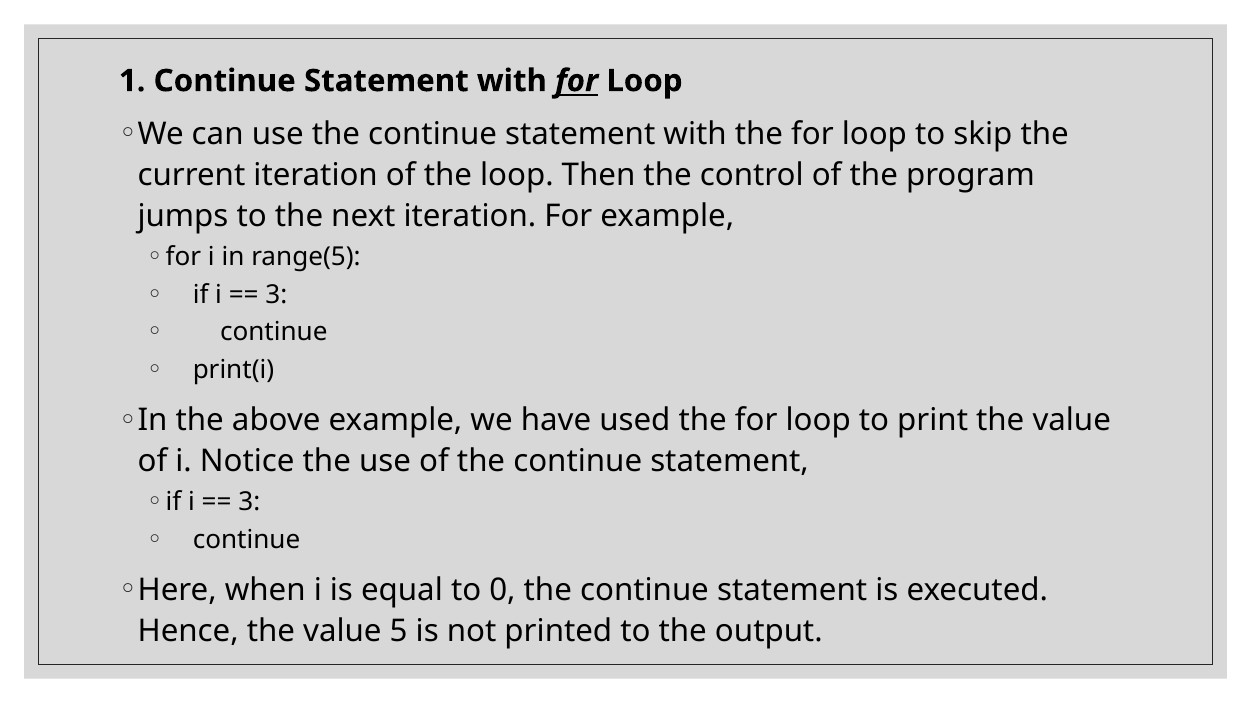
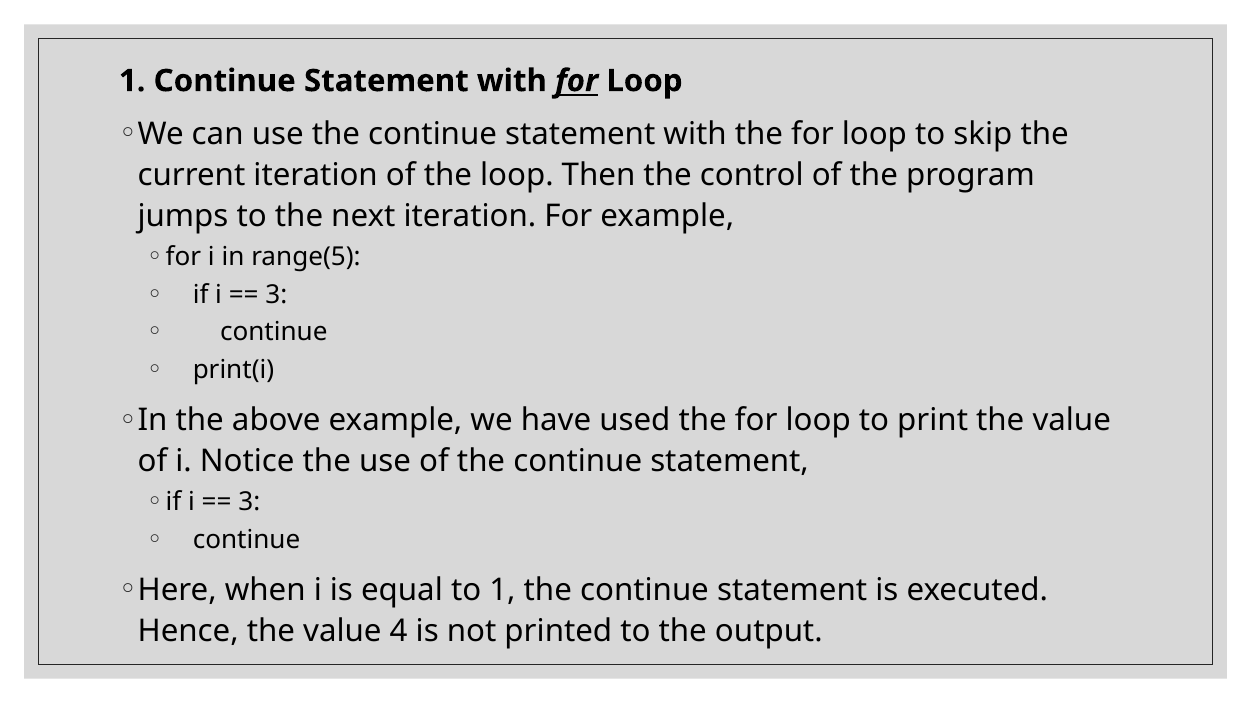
to 0: 0 -> 1 (502, 591)
5: 5 -> 4 (399, 632)
